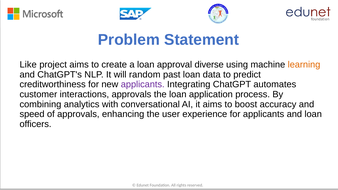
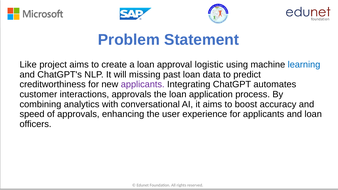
diverse: diverse -> logistic (209, 65)
learning colour: orange -> blue (304, 65)
random: random -> missing (145, 75)
